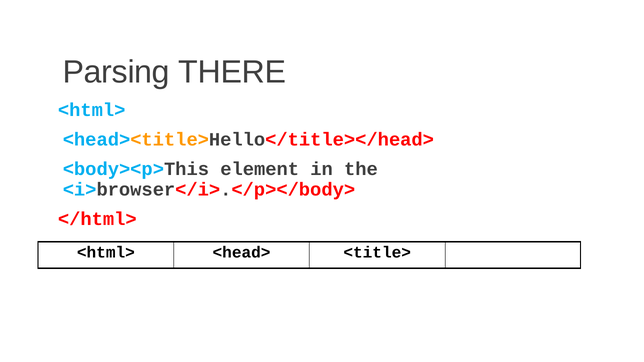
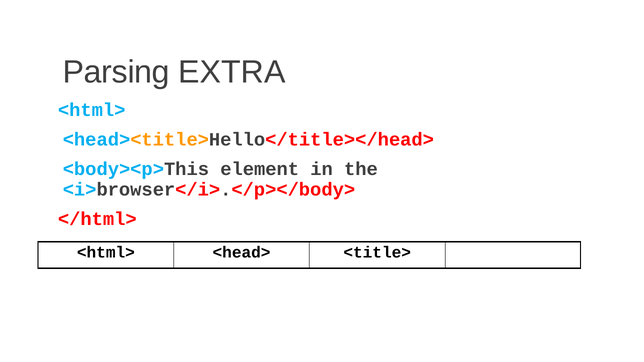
THERE: THERE -> EXTRA (232, 72)
